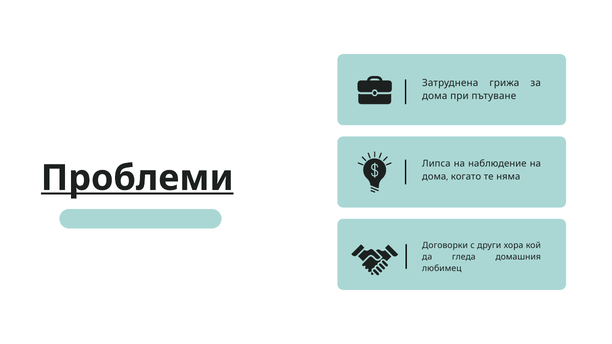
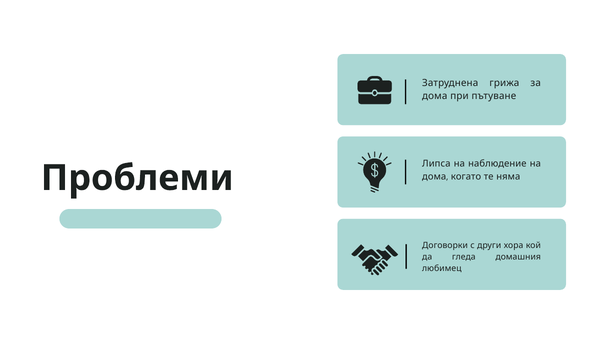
Проблеми underline: present -> none (137, 178)
